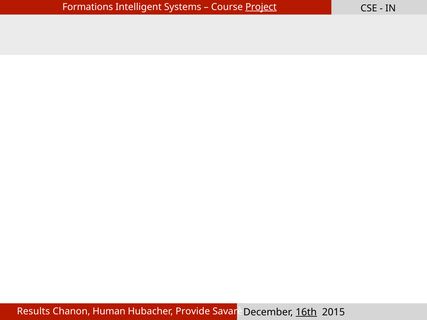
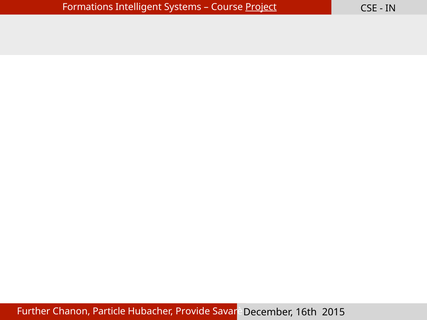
Results: Results -> Further (34, 312)
Human: Human -> Particle (109, 312)
16th underline: present -> none (306, 312)
